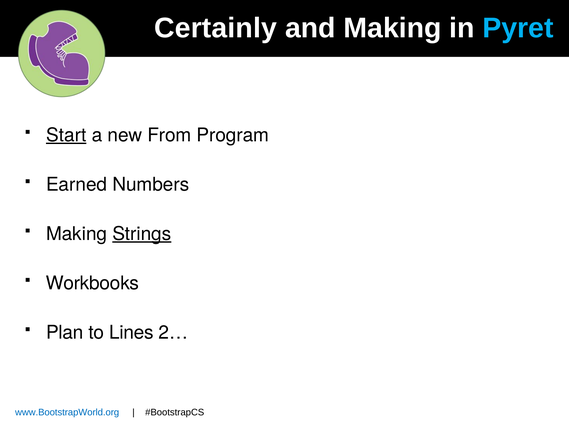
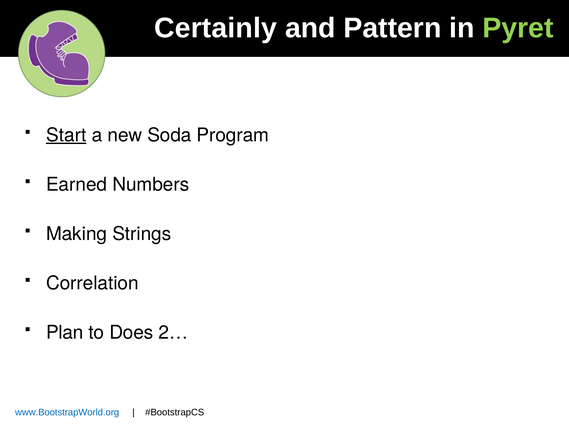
and Making: Making -> Pattern (392, 28)
Pyret colour: light blue -> light green (518, 28)
From: From -> Soda (169, 135)
Strings underline: present -> none (142, 234)
Workbooks: Workbooks -> Correlation (92, 283)
Lines: Lines -> Does (131, 332)
